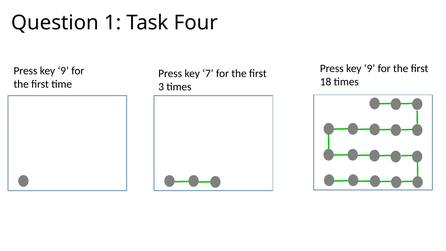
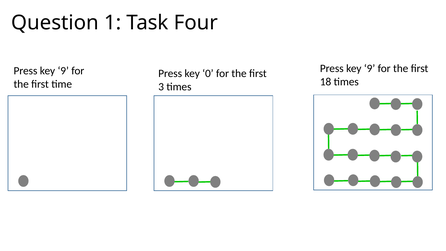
7: 7 -> 0 (208, 73)
